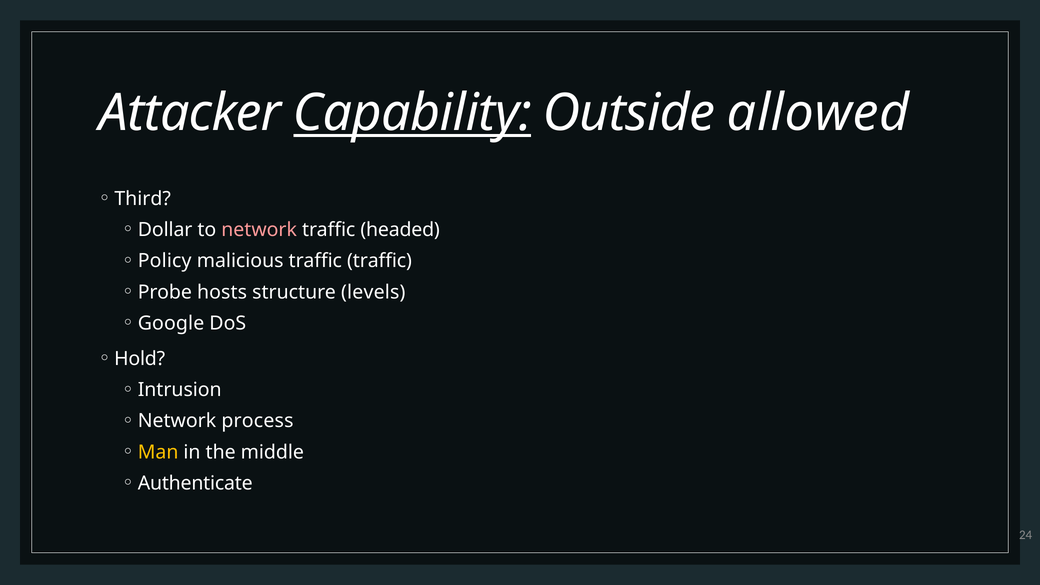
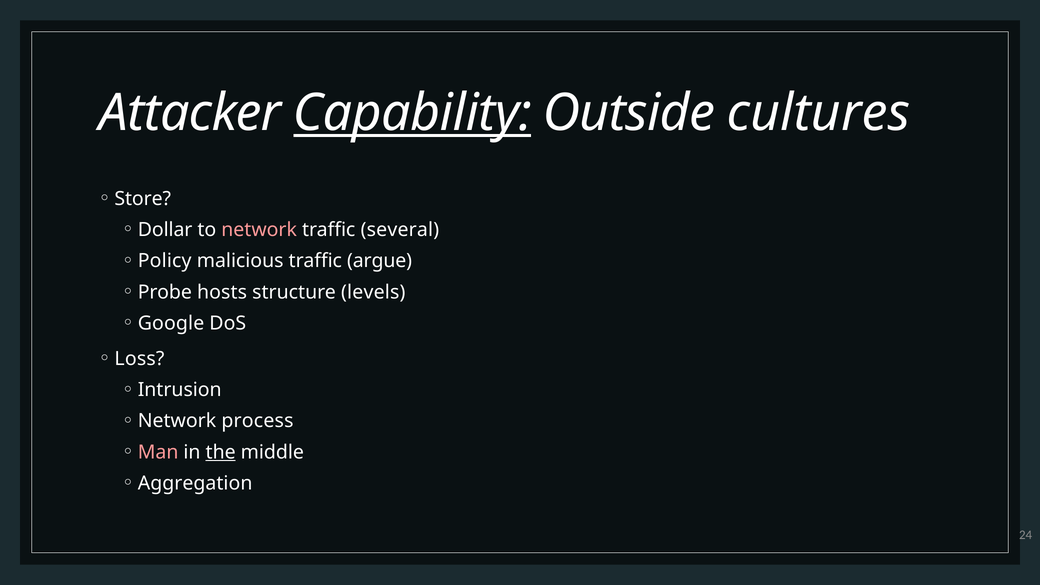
allowed: allowed -> cultures (818, 113)
Third: Third -> Store (143, 199)
headed: headed -> several (400, 230)
traffic traffic: traffic -> argue (380, 261)
Hold: Hold -> Loss (139, 359)
Man colour: yellow -> pink (158, 452)
the underline: none -> present (221, 452)
Authenticate: Authenticate -> Aggregation (195, 483)
